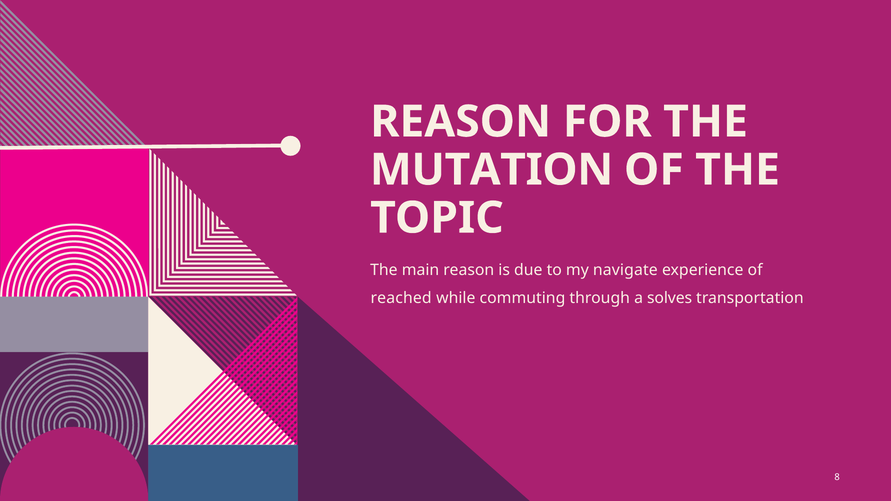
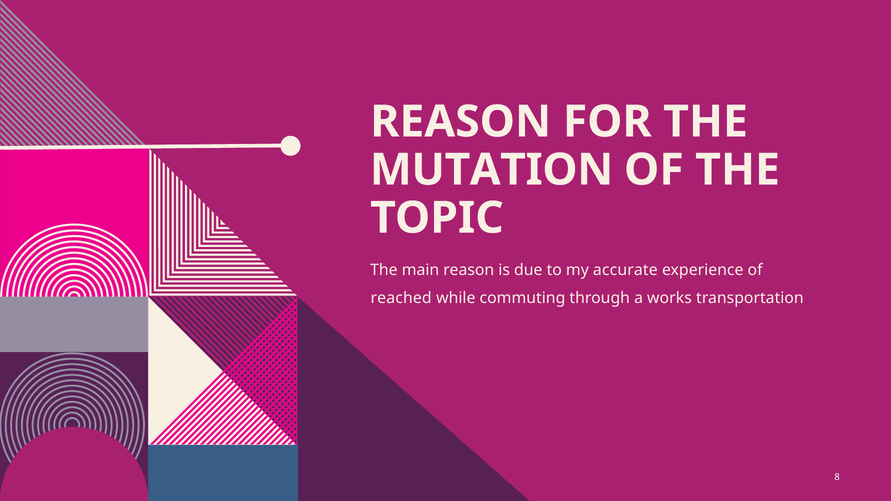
navigate: navigate -> accurate (625, 270)
solves: solves -> works (669, 298)
